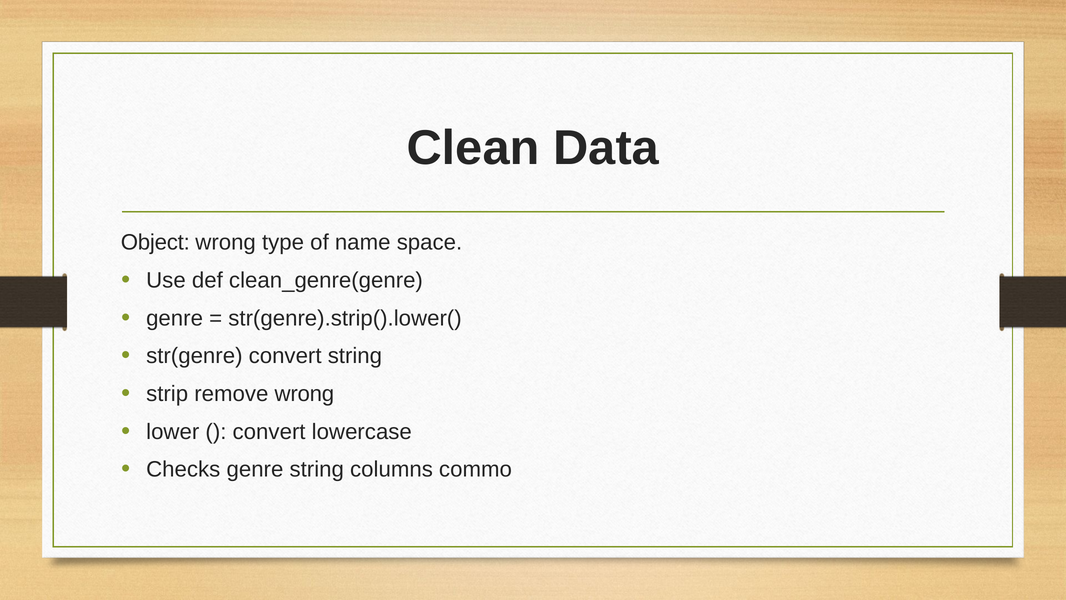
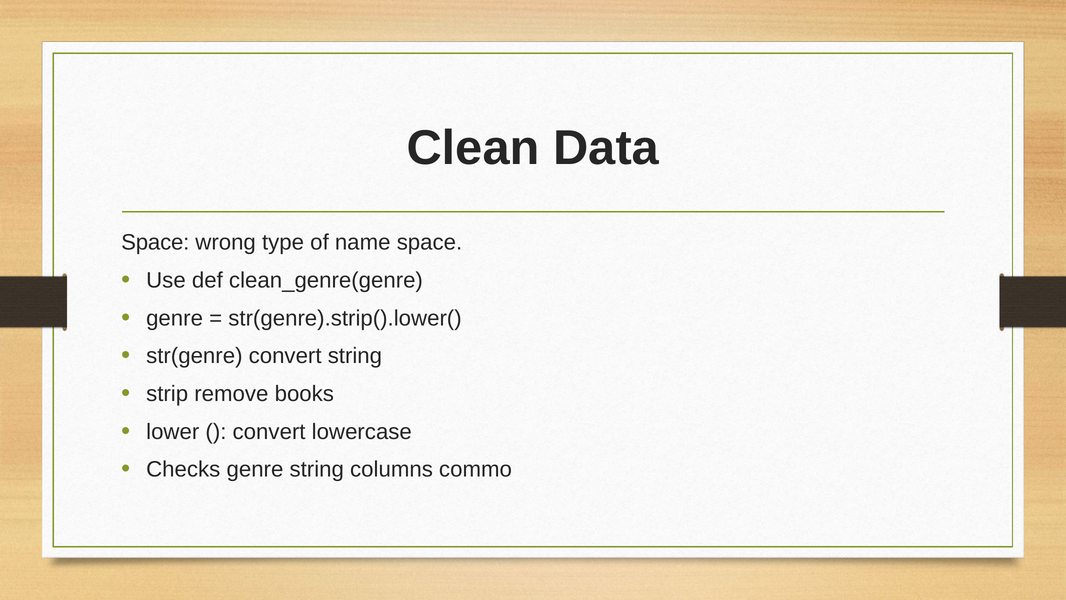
Object: Object -> Space (155, 242)
remove wrong: wrong -> books (304, 394)
